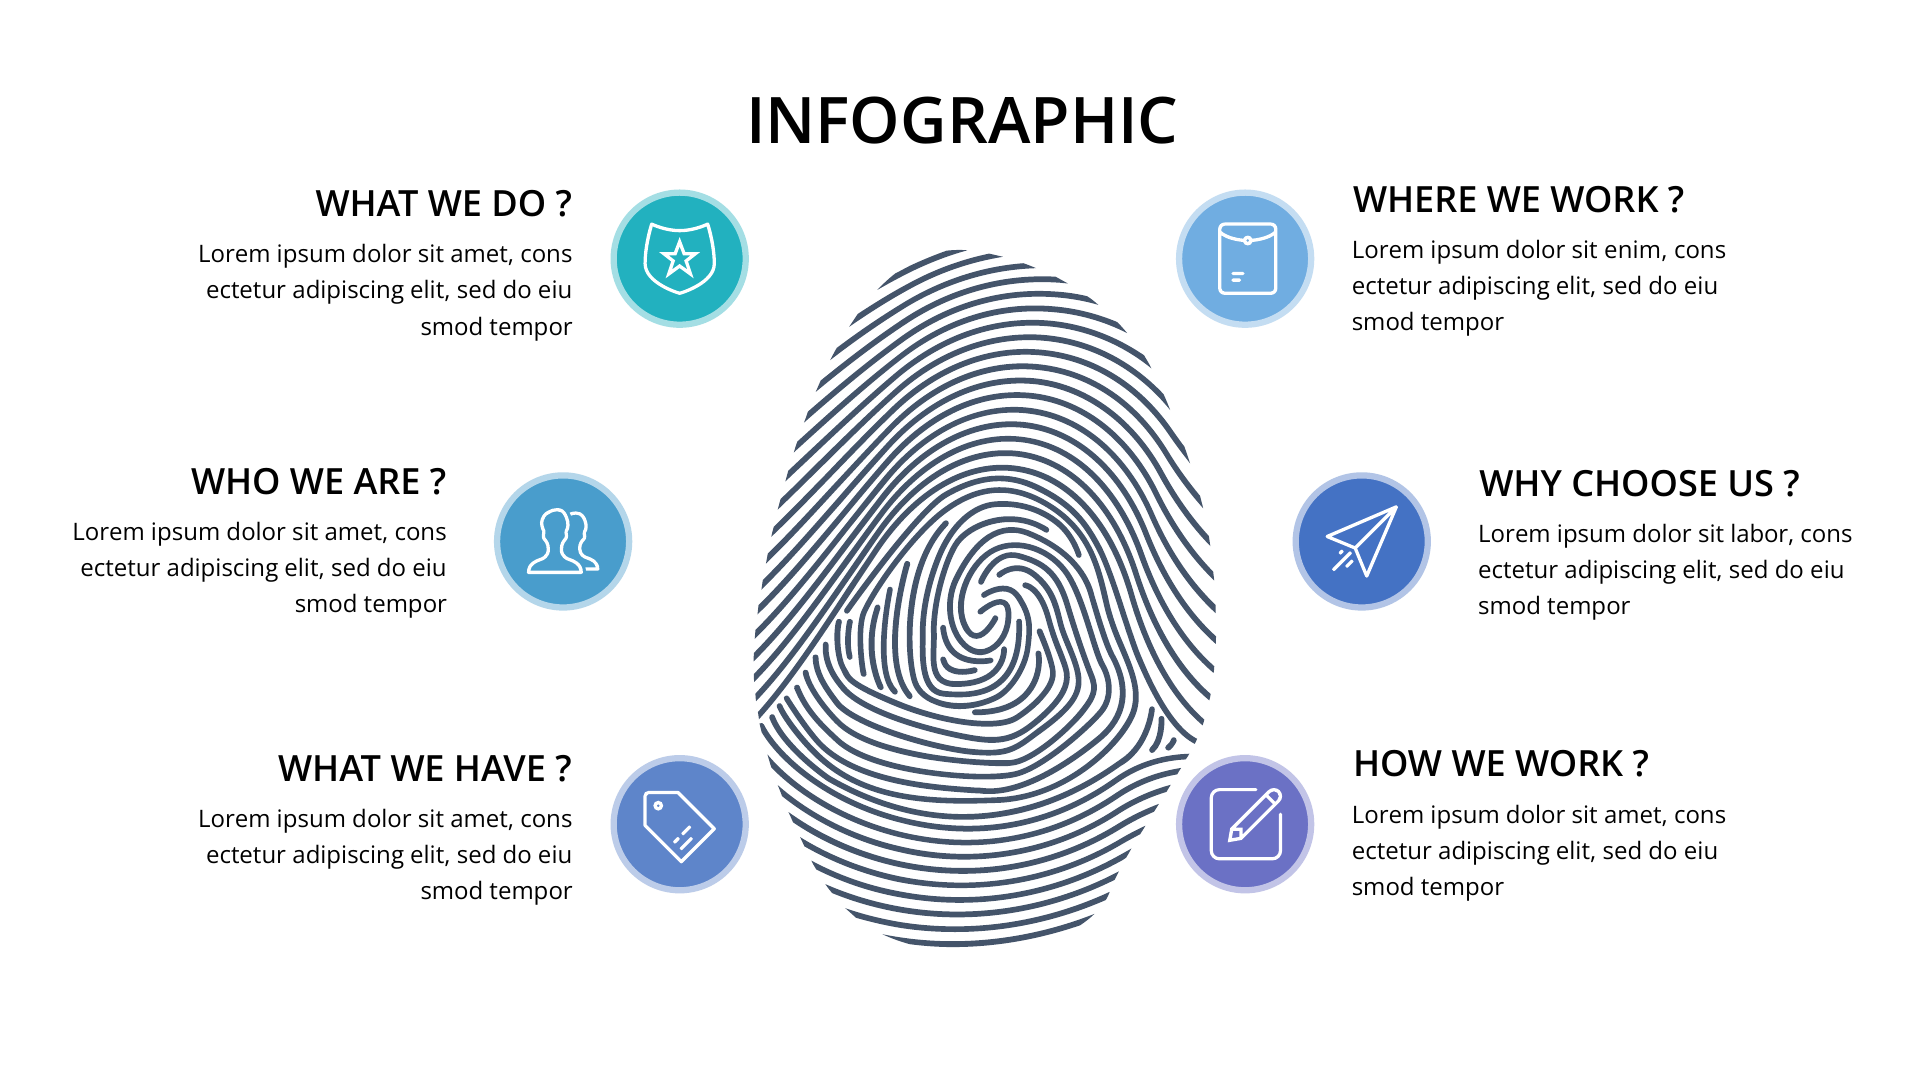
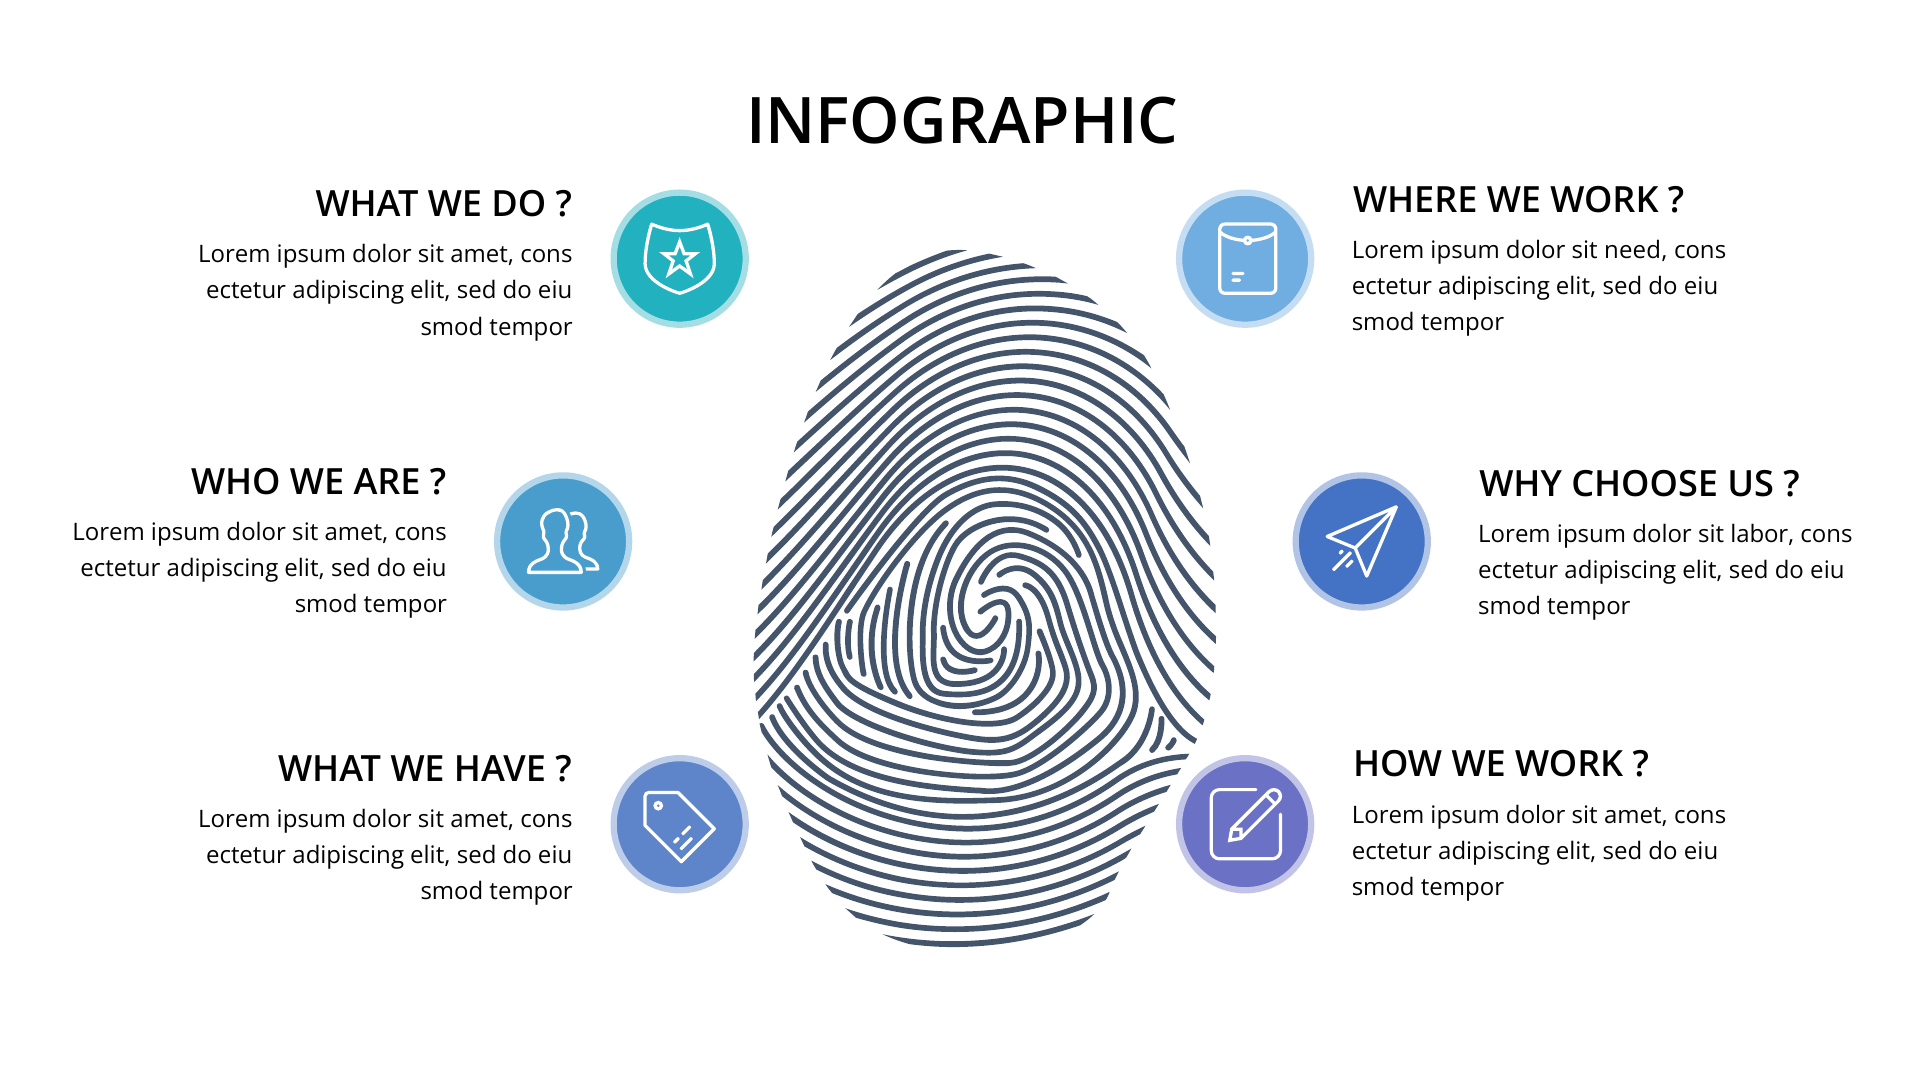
enim: enim -> need (1636, 250)
